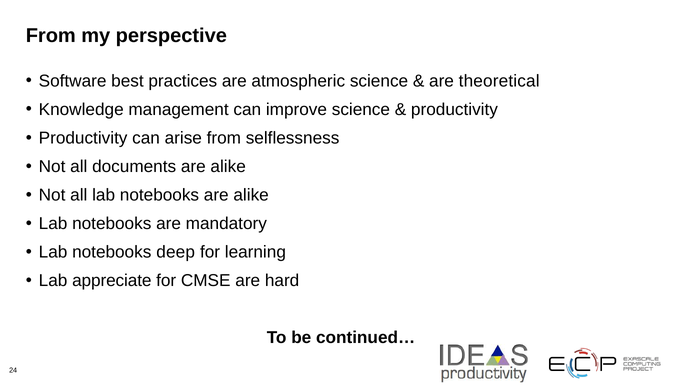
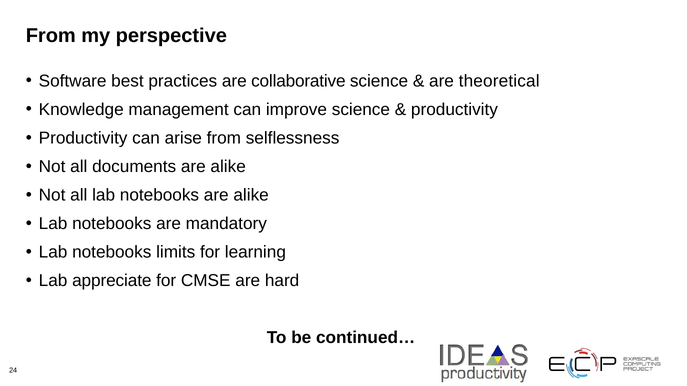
atmospheric: atmospheric -> collaborative (298, 81)
deep: deep -> limits (176, 253)
